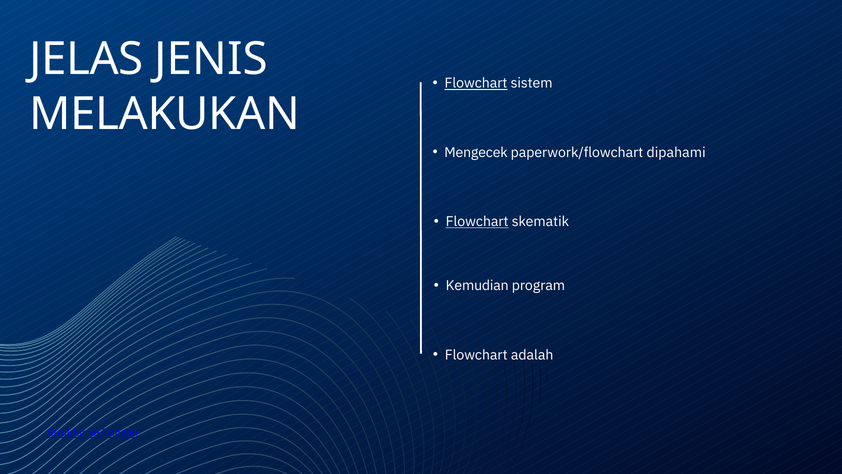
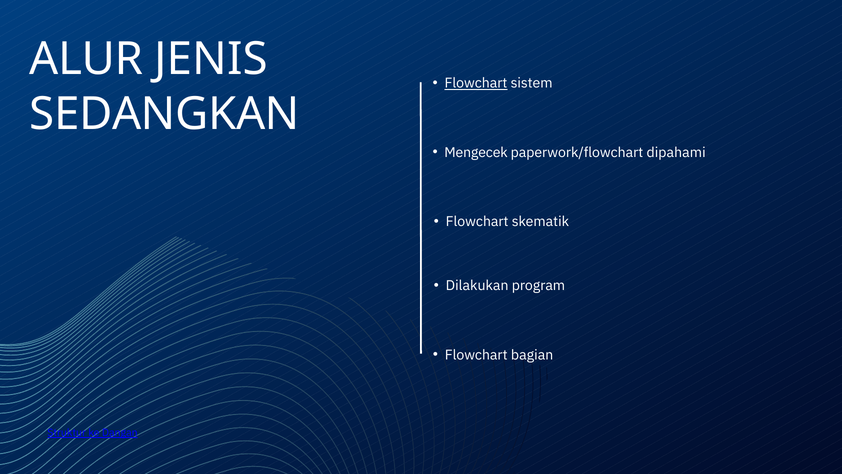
JELAS: JELAS -> ALUR (86, 59)
MELAKUKAN: MELAKUKAN -> SEDANGKAN (165, 114)
Flowchart underline: present -> none (477, 222)
Kemudian: Kemudian -> Dilakukan (477, 285)
adalah: adalah -> bagian (532, 355)
